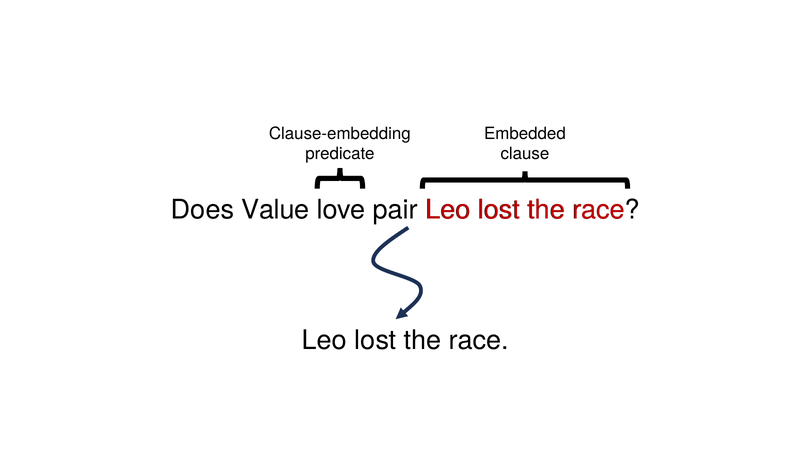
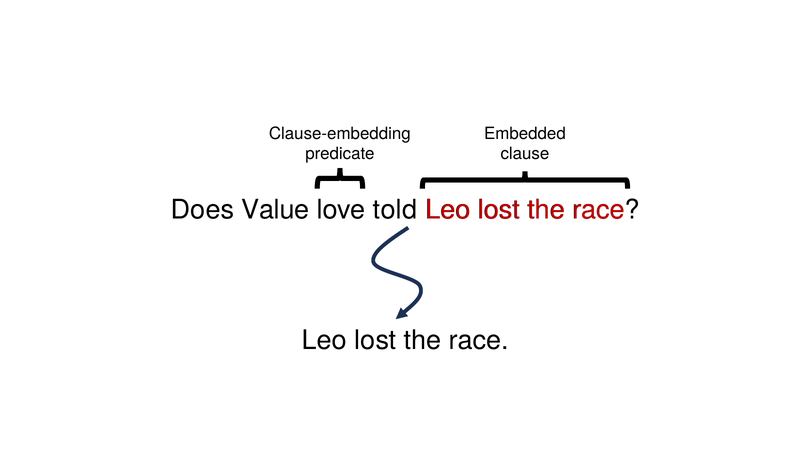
pair: pair -> told (395, 210)
